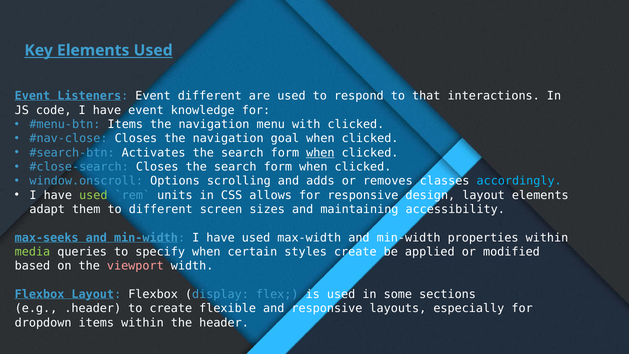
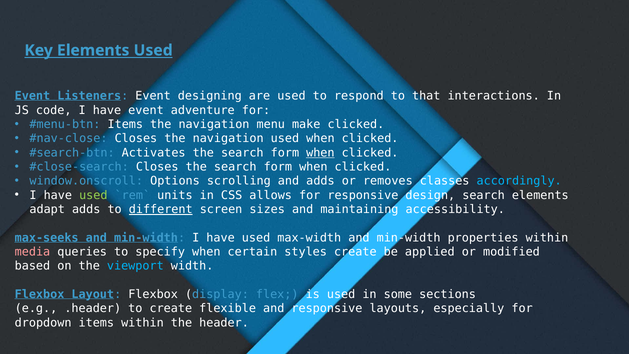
Event different: different -> designing (210, 96)
knowledge: knowledge -> adventure (203, 110)
with: with -> make (306, 124)
navigation goal: goal -> used (285, 138)
design layout: layout -> search (484, 195)
adapt them: them -> adds (86, 209)
different underline: none -> present (161, 209)
media colour: light green -> pink (32, 252)
viewport colour: pink -> light blue (135, 266)
